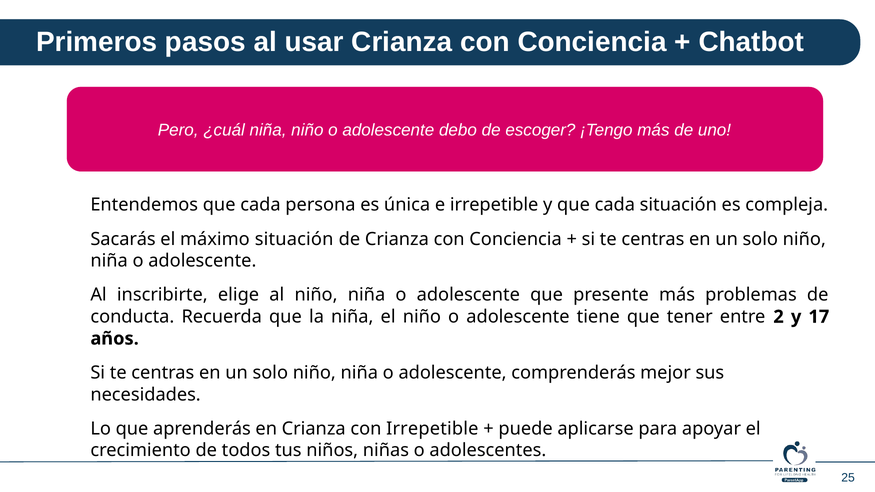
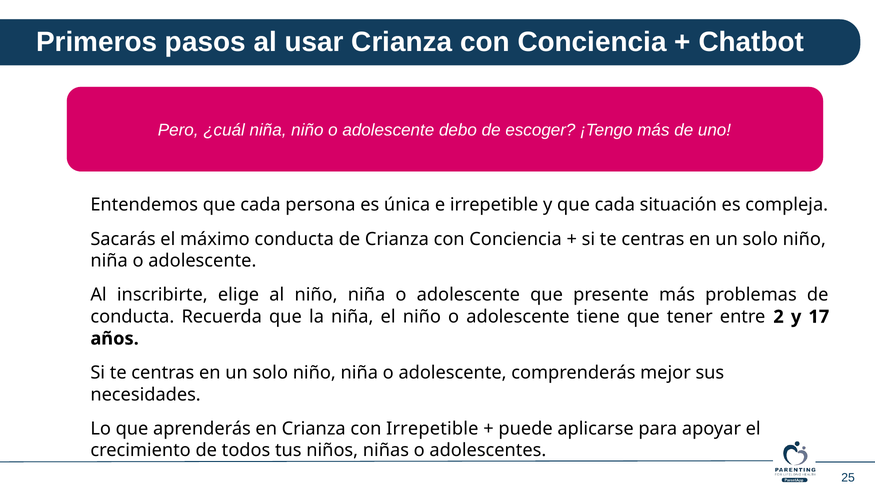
máximo situación: situación -> conducta (294, 239)
